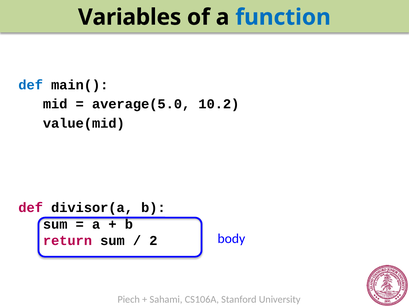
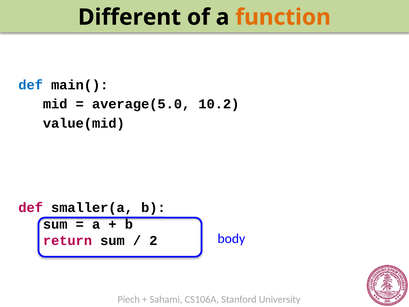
Variables: Variables -> Different (130, 17)
function colour: blue -> orange (283, 17)
divisor(a: divisor(a -> smaller(a (92, 208)
